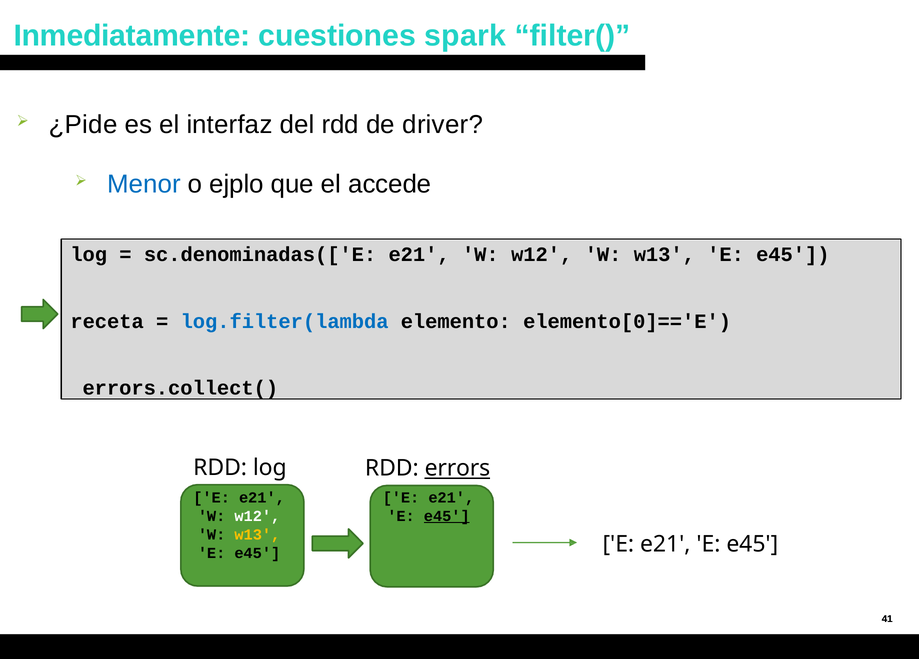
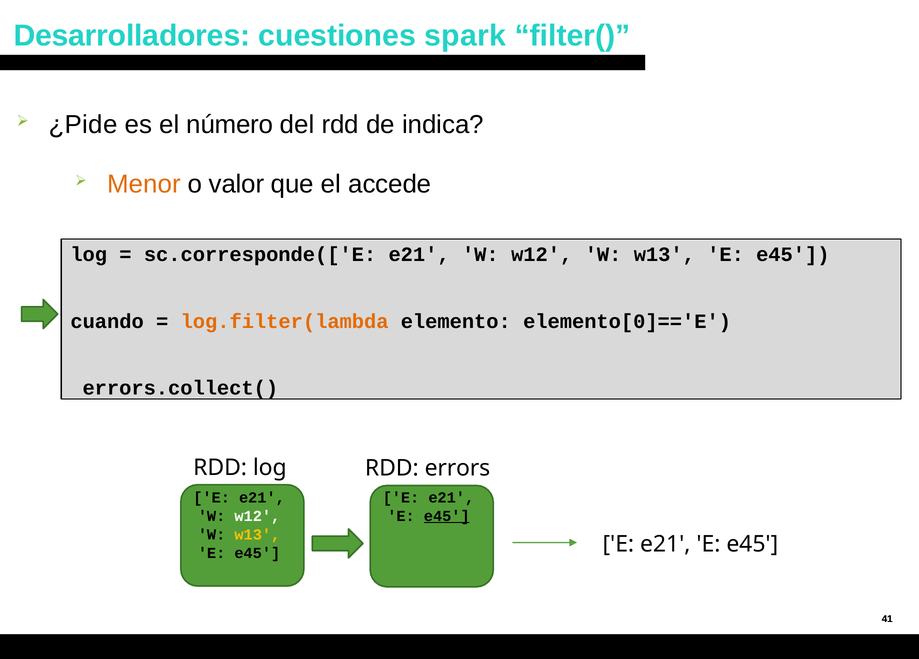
Inmediatamente: Inmediatamente -> Desarrolladores (132, 36)
interfaz: interfaz -> número (230, 124)
driver: driver -> indica (443, 124)
Menor colour: blue -> orange (144, 184)
ejplo: ejplo -> valor (237, 184)
sc.denominadas(['E: sc.denominadas(['E -> sc.corresponde(['E (260, 255)
receta: receta -> cuando (107, 321)
log.filter(lambda colour: blue -> orange (285, 321)
errors underline: present -> none (457, 468)
